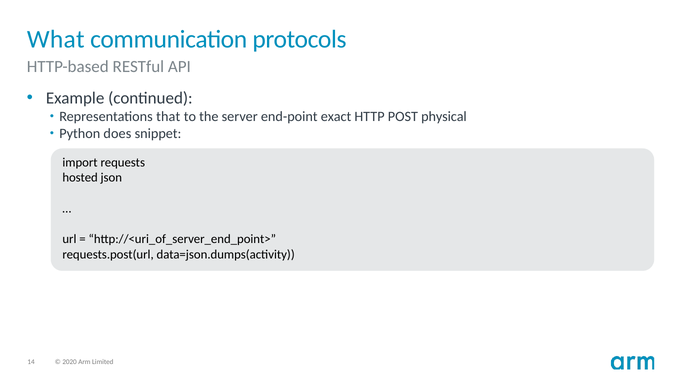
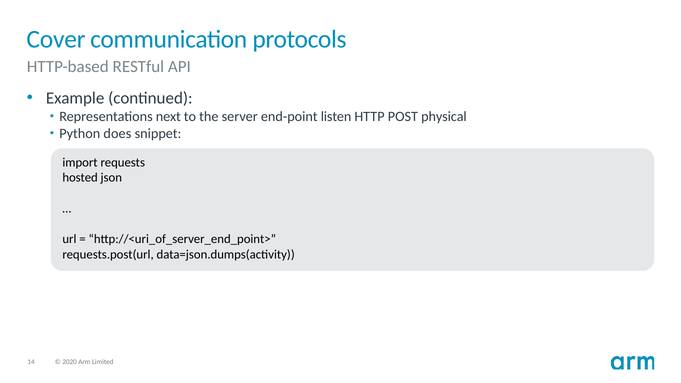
What: What -> Cover (56, 39)
that: that -> next (168, 117)
exact: exact -> listen (336, 117)
